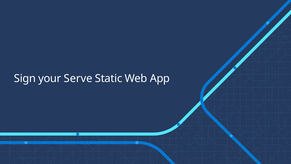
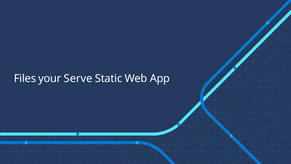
Sign: Sign -> Files (25, 78)
